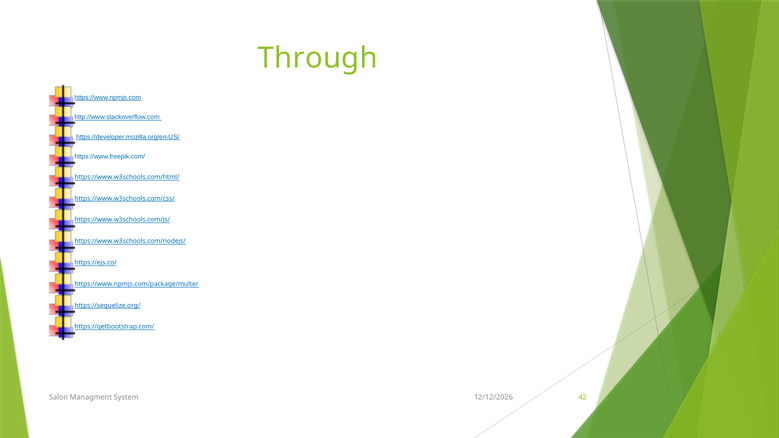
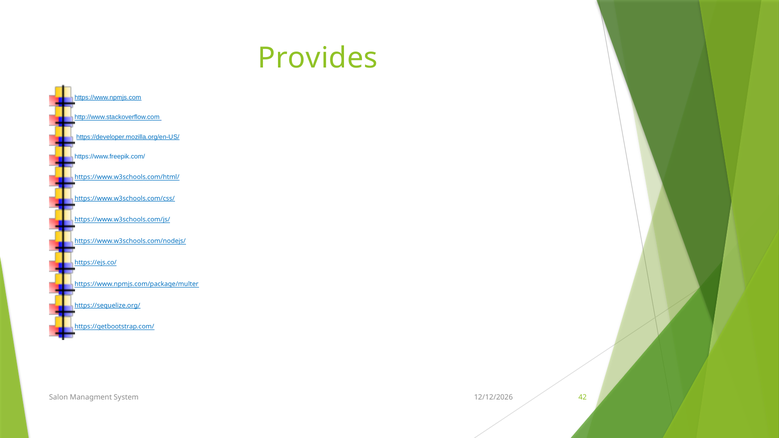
Through: Through -> Provides (318, 58)
